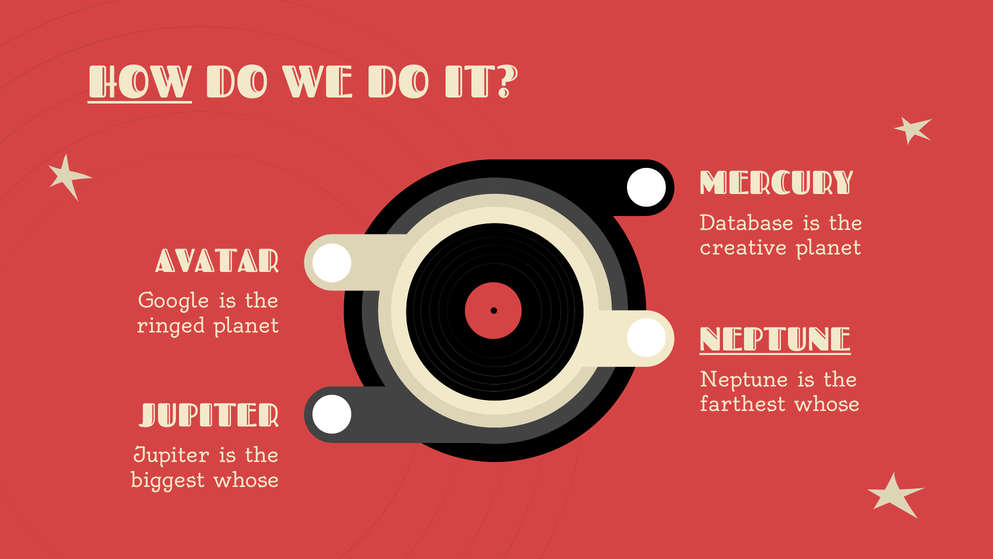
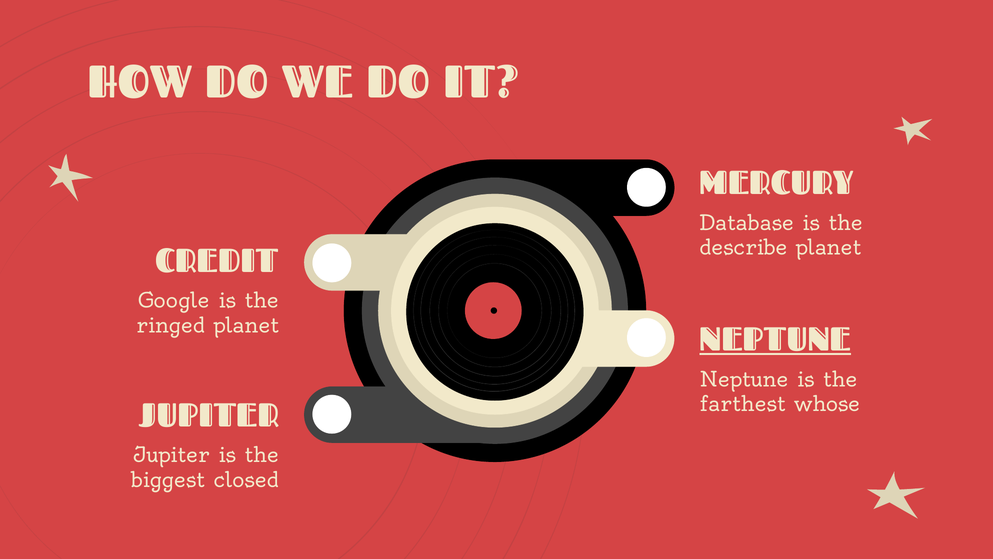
HOW underline: present -> none (140, 83)
creative: creative -> describe (743, 248)
AVATAR: AVATAR -> CREDIT (217, 261)
biggest whose: whose -> closed (246, 480)
